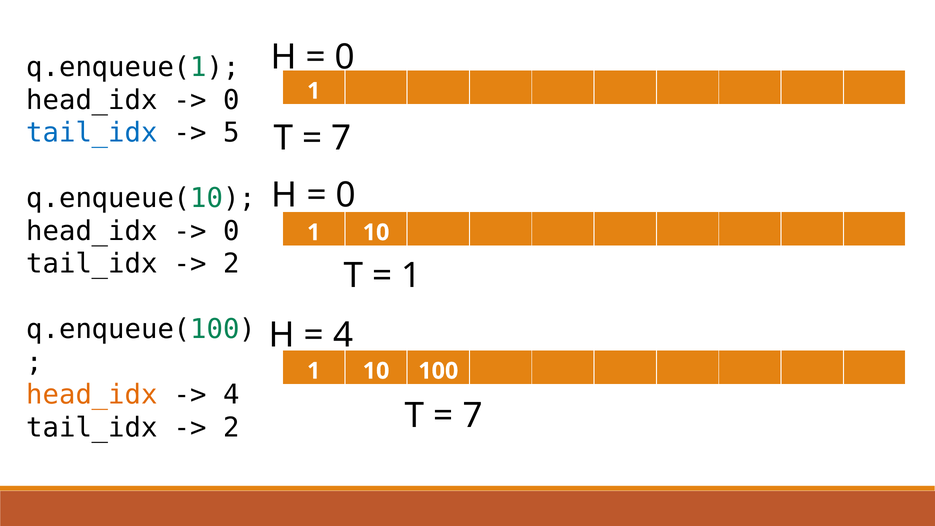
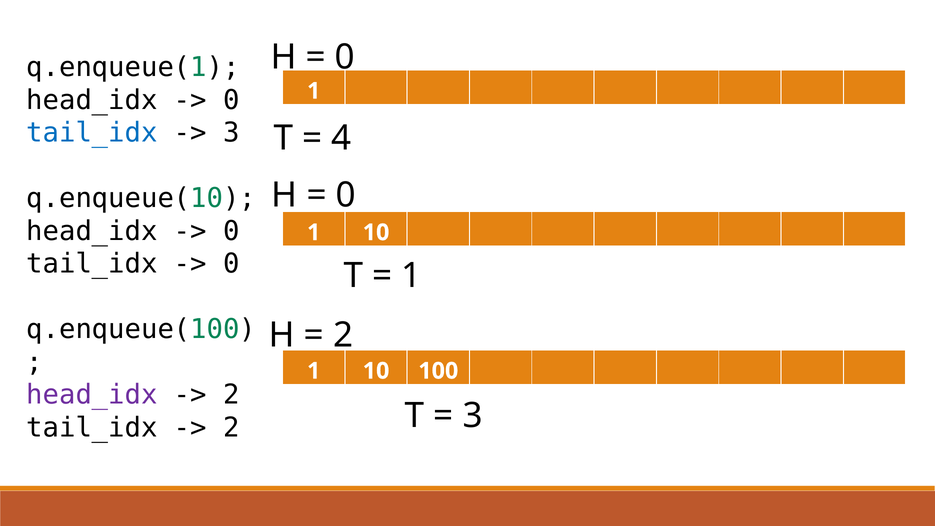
5: 5 -> 3 (231, 133)
7: 7 -> 4 (341, 138)
2: 2 -> 0 (231, 264)
4: 4 -> 2 (343, 335)
head_idx colour: orange -> purple (92, 395)
4: 4 -> 2 (231, 395)
7: 7 -> 3 (473, 416)
